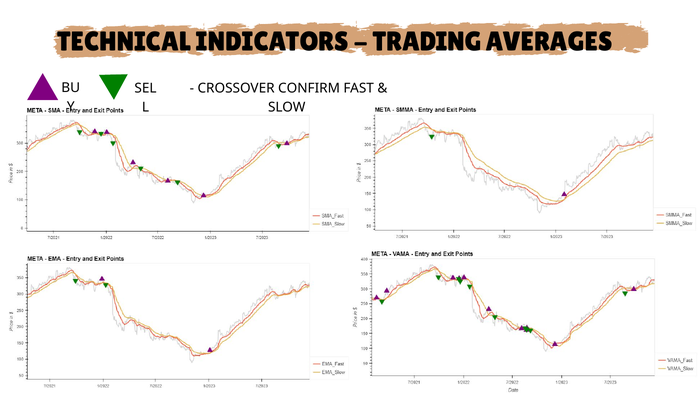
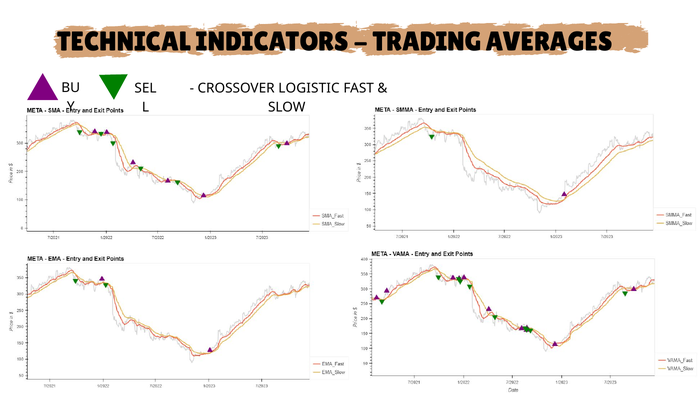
CONFIRM: CONFIRM -> LOGISTIC (309, 88)
